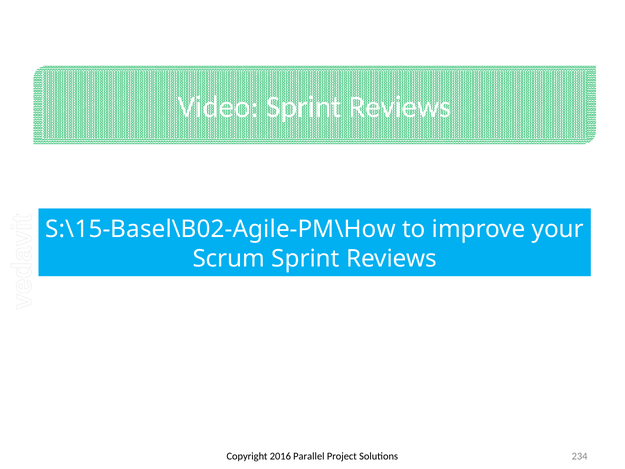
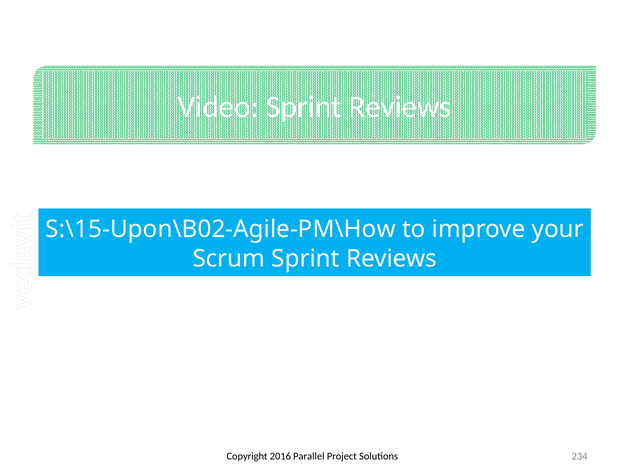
S:\15-Basel\B02-Agile-PM\How: S:\15-Basel\B02-Agile-PM\How -> S:\15-Upon\B02-Agile-PM\How (221, 229)
